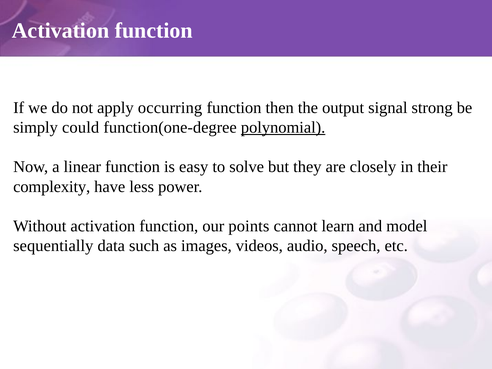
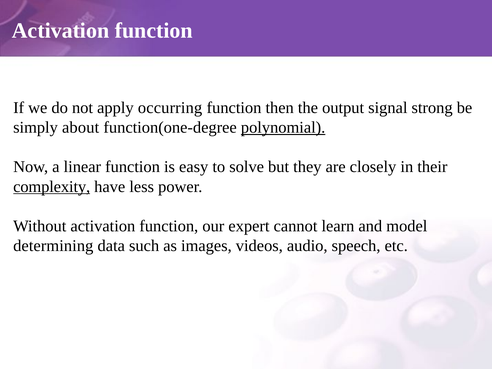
could: could -> about (81, 128)
complexity underline: none -> present (52, 187)
points: points -> expert (249, 226)
sequentially: sequentially -> determining (53, 246)
